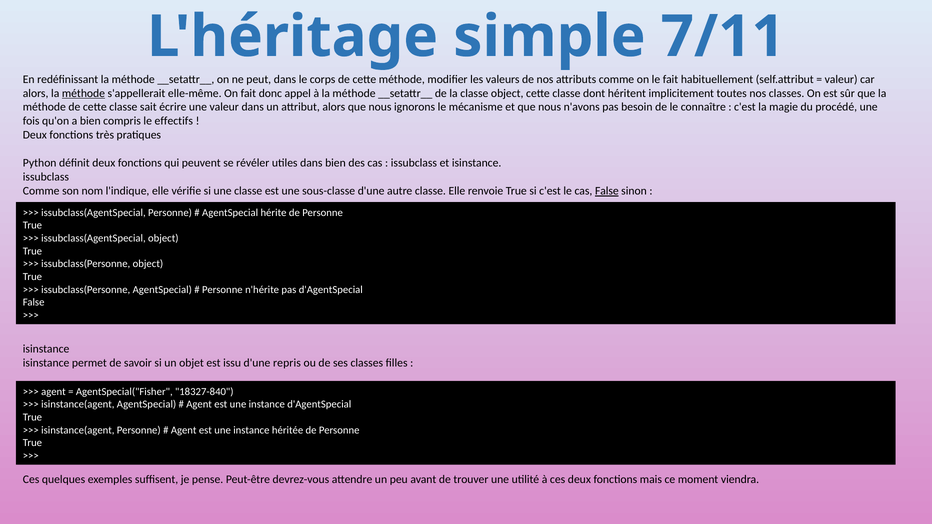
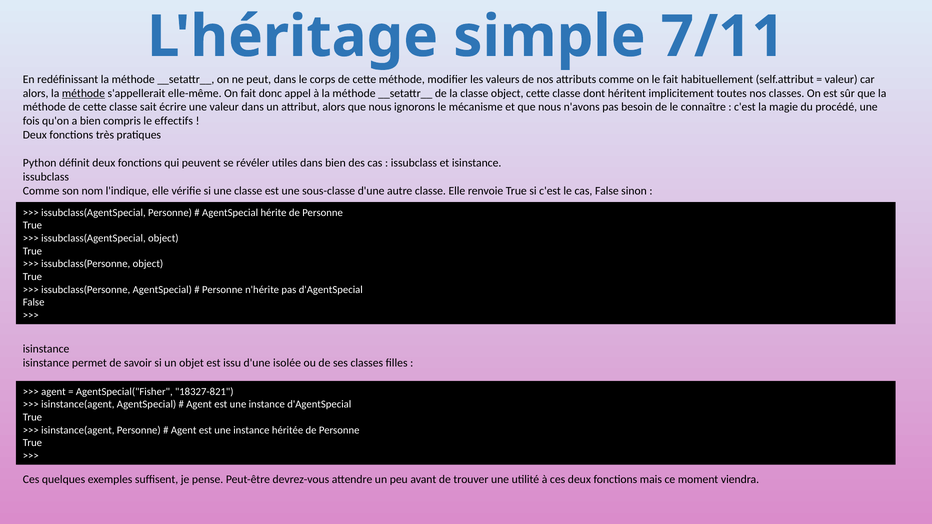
False underline: present -> none (607, 191)
repris: repris -> isolée (287, 363)
18327-840: 18327-840 -> 18327-821 (204, 392)
